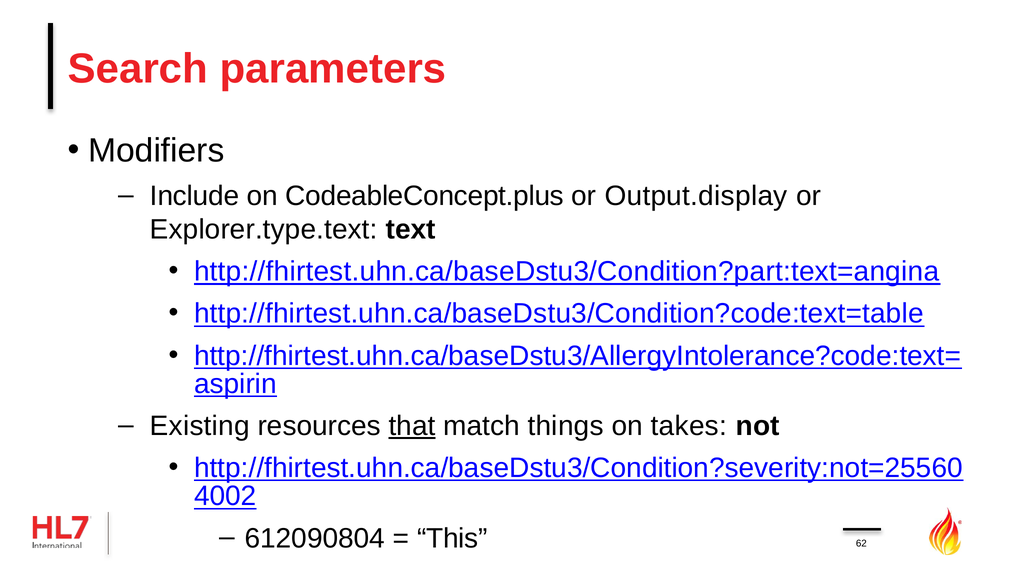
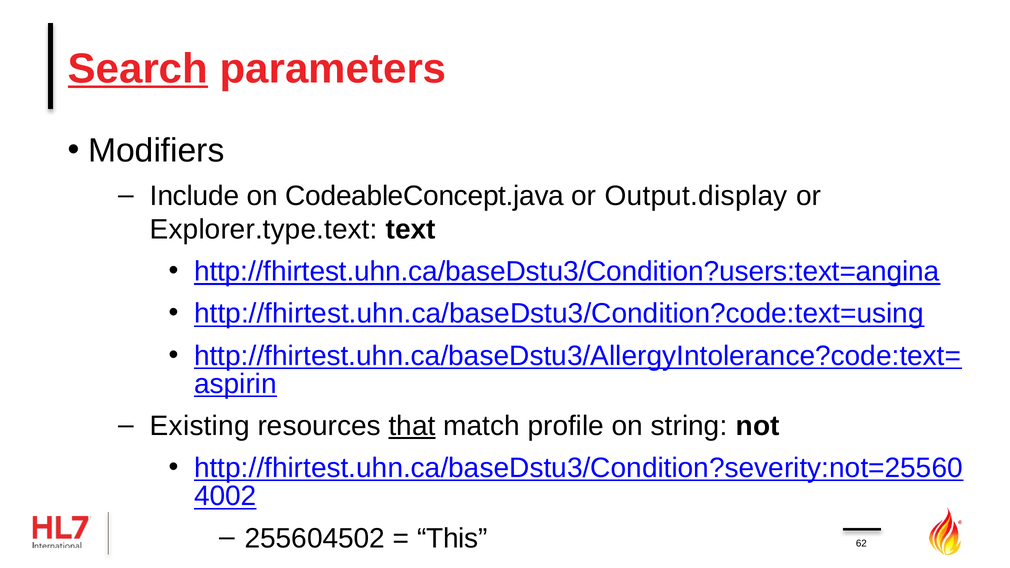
Search underline: none -> present (138, 69)
CodeableConcept.plus: CodeableConcept.plus -> CodeableConcept.java (425, 196)
http://fhirtest.uhn.ca/baseDstu3/Condition?part:text=angina: http://fhirtest.uhn.ca/baseDstu3/Condition?part:text=angina -> http://fhirtest.uhn.ca/baseDstu3/Condition?users:text=angina (567, 272)
http://fhirtest.uhn.ca/baseDstu3/Condition?code:text=table: http://fhirtest.uhn.ca/baseDstu3/Condition?code:text=table -> http://fhirtest.uhn.ca/baseDstu3/Condition?code:text=using (559, 314)
things: things -> profile (566, 426)
takes: takes -> string (689, 426)
612090804: 612090804 -> 255604502 (315, 538)
